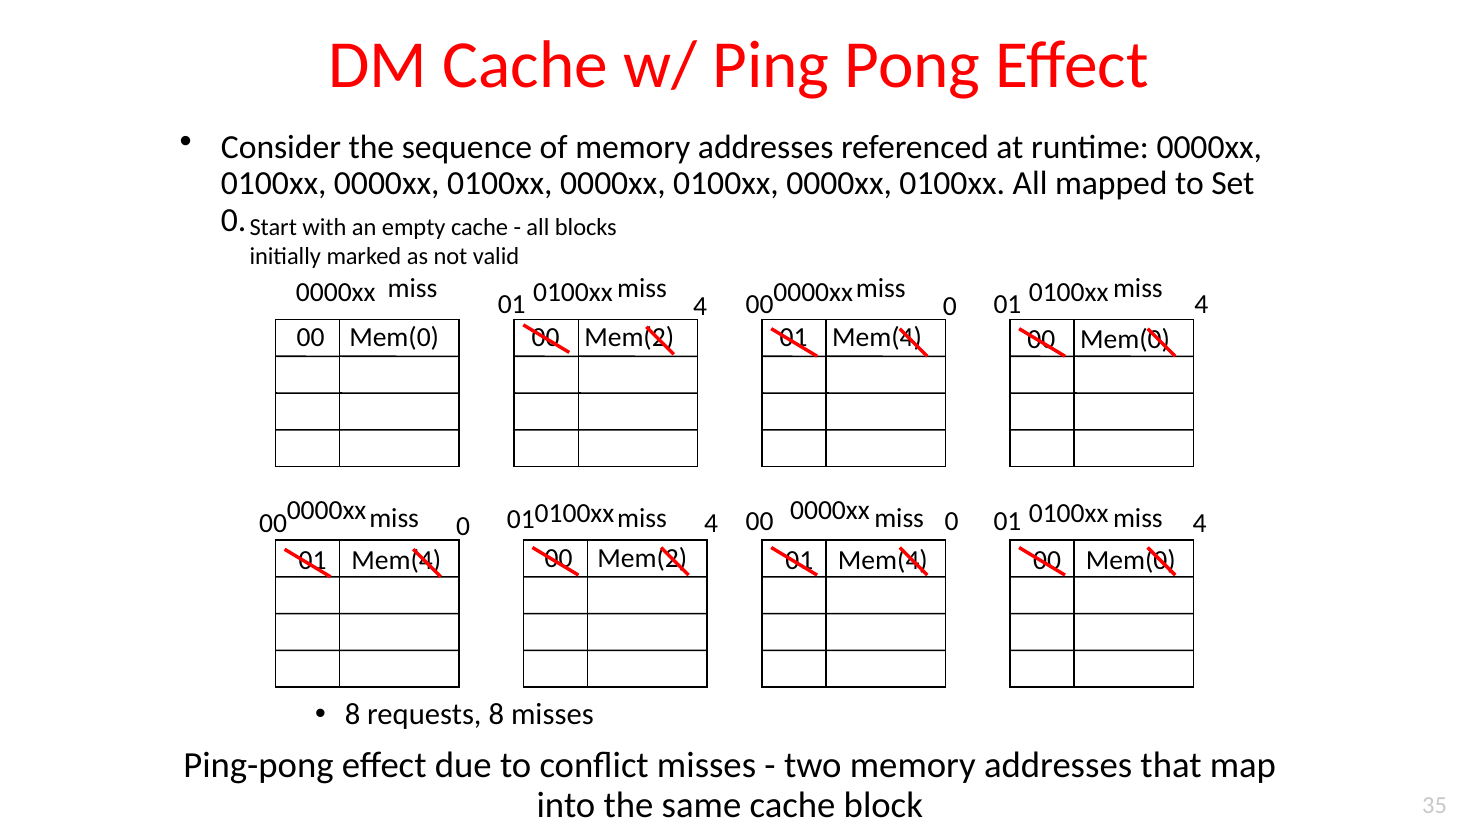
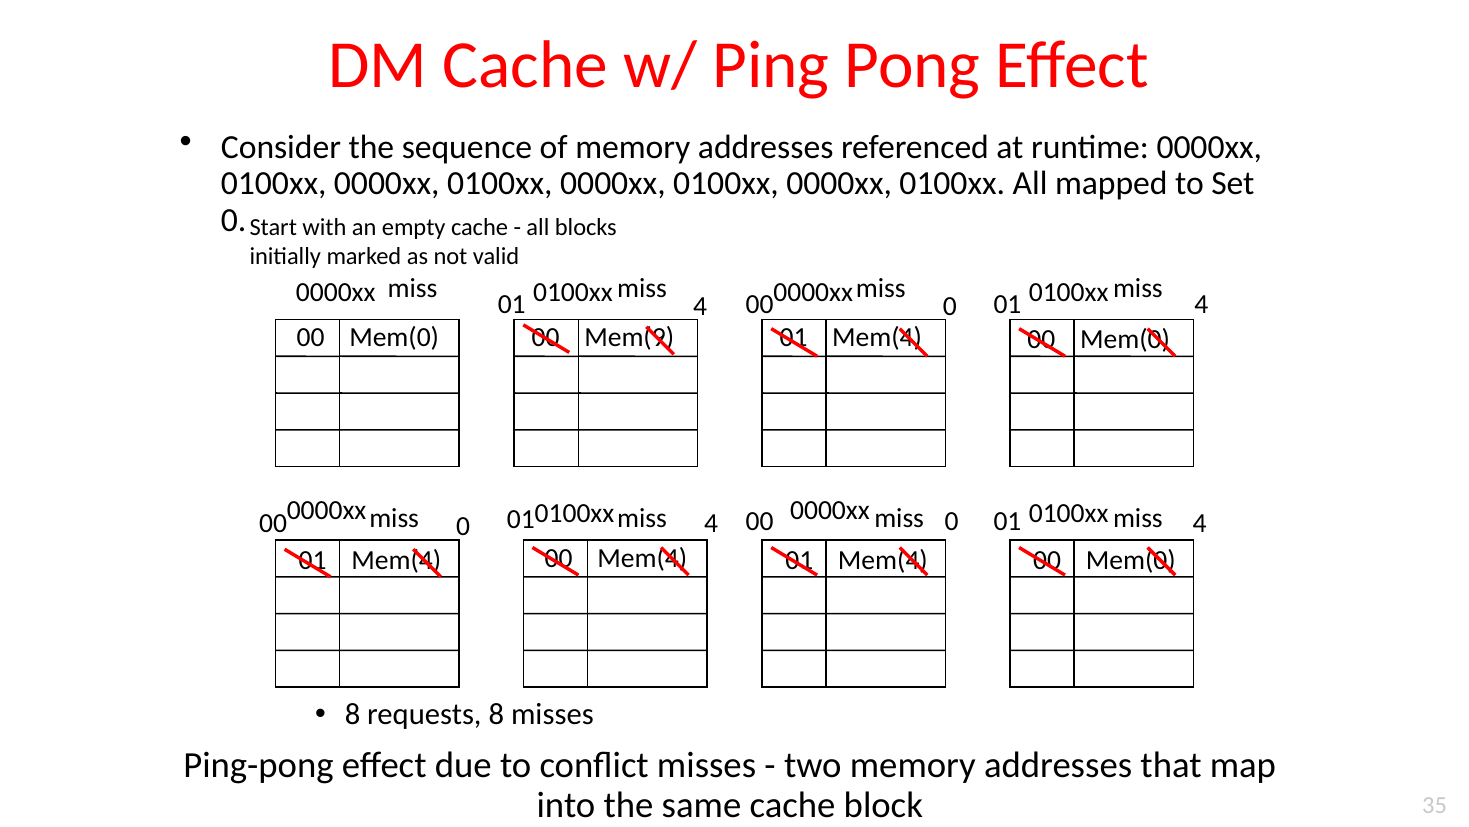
Mem(0 00 Mem(2: Mem(2 -> Mem(9 (629, 338)
Mem(2: Mem(2 -> Mem(4 (642, 558)
